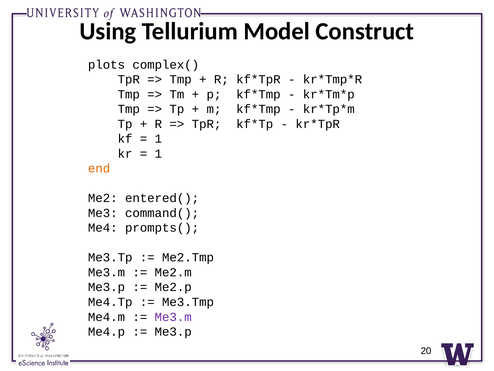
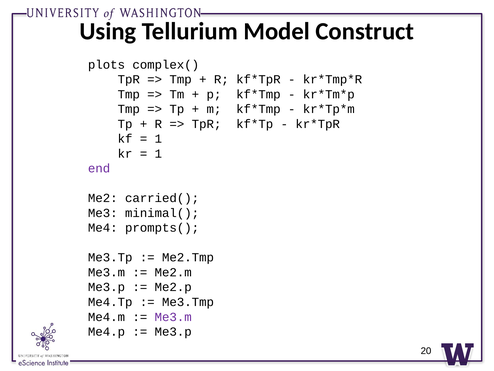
end colour: orange -> purple (99, 168)
entered(: entered( -> carried( (162, 198)
command(: command( -> minimal( (162, 213)
